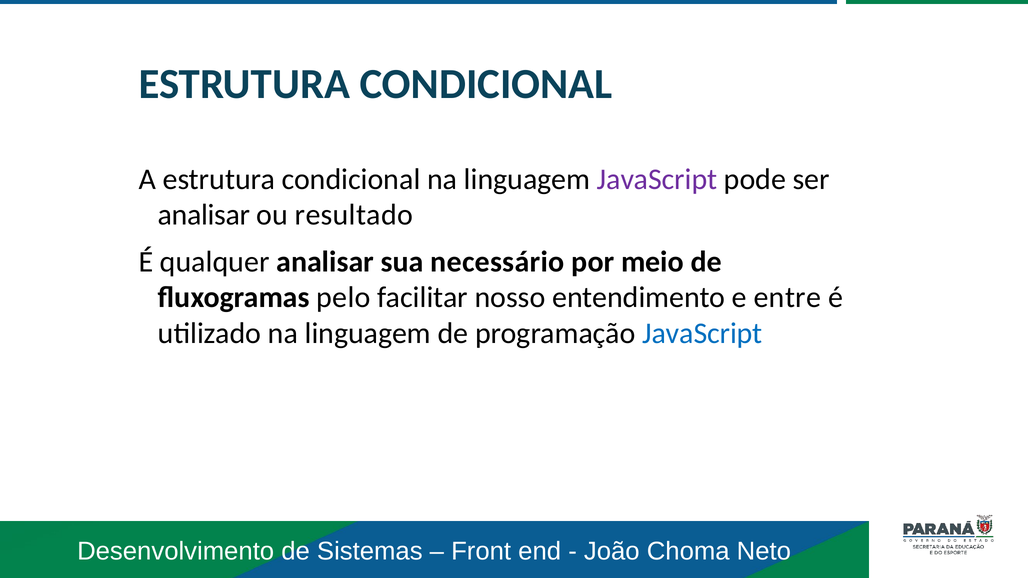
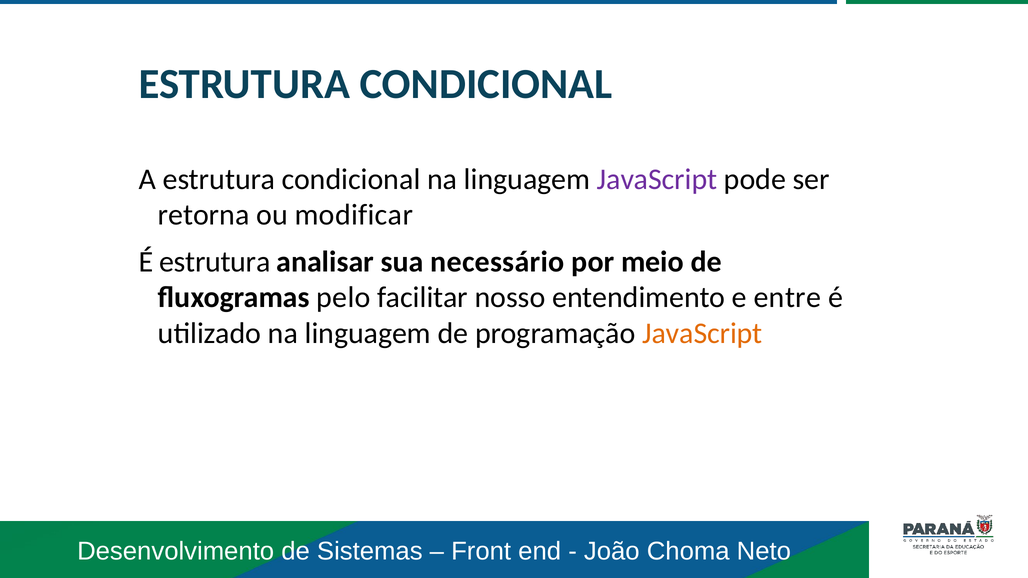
analisar: analisar -> retorna (204, 215)
resultado: resultado -> modificar (354, 215)
É qualquer: qualquer -> estrutura (215, 262)
JavaScript colour: blue -> orange (702, 334)
